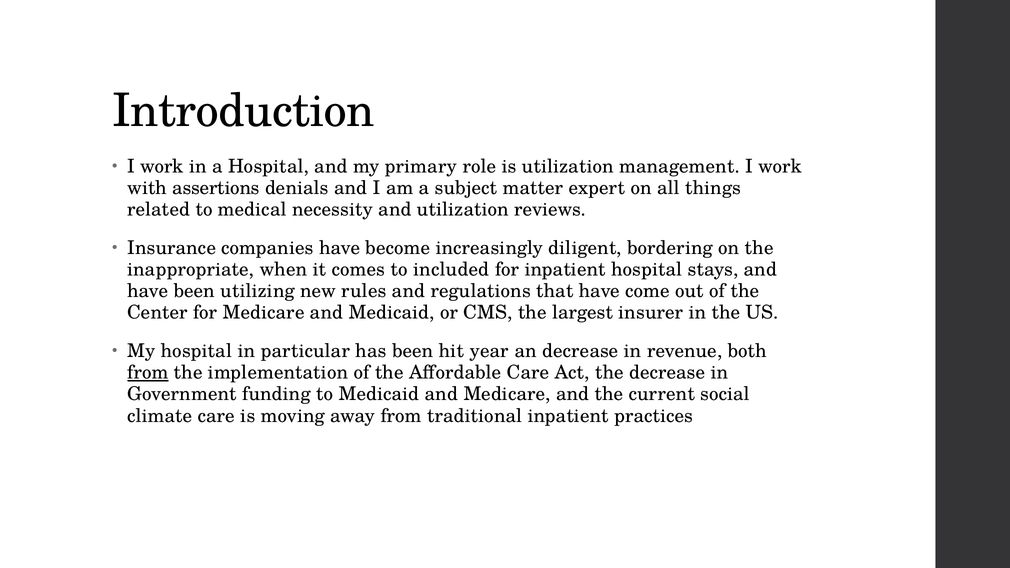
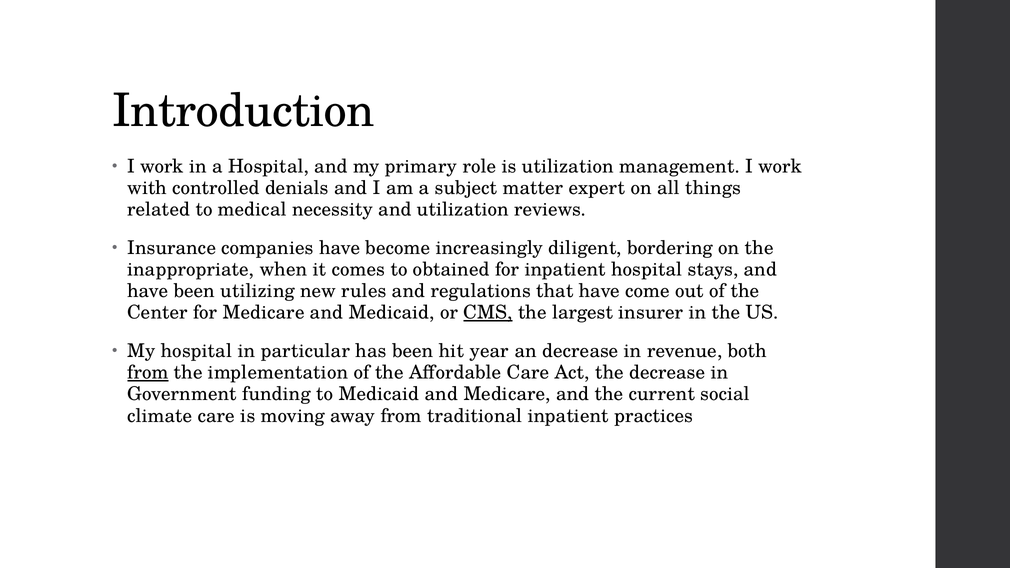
assertions: assertions -> controlled (216, 188)
included: included -> obtained (451, 270)
CMS underline: none -> present (488, 313)
